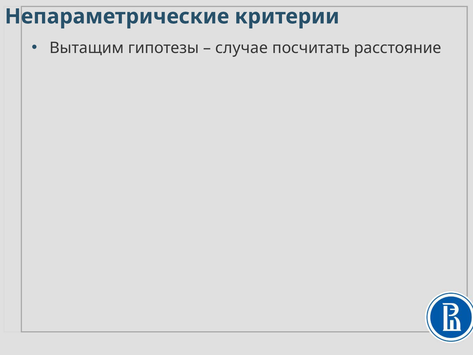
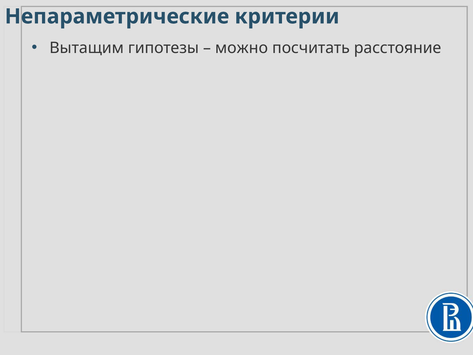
случае: случае -> можно (242, 48)
